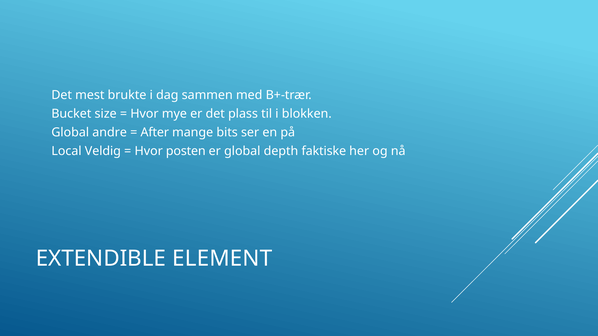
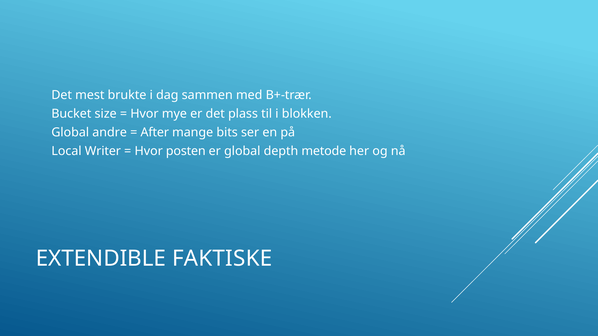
Veldig: Veldig -> Writer (103, 151)
faktiske: faktiske -> metode (324, 151)
ELEMENT: ELEMENT -> FAKTISKE (222, 259)
